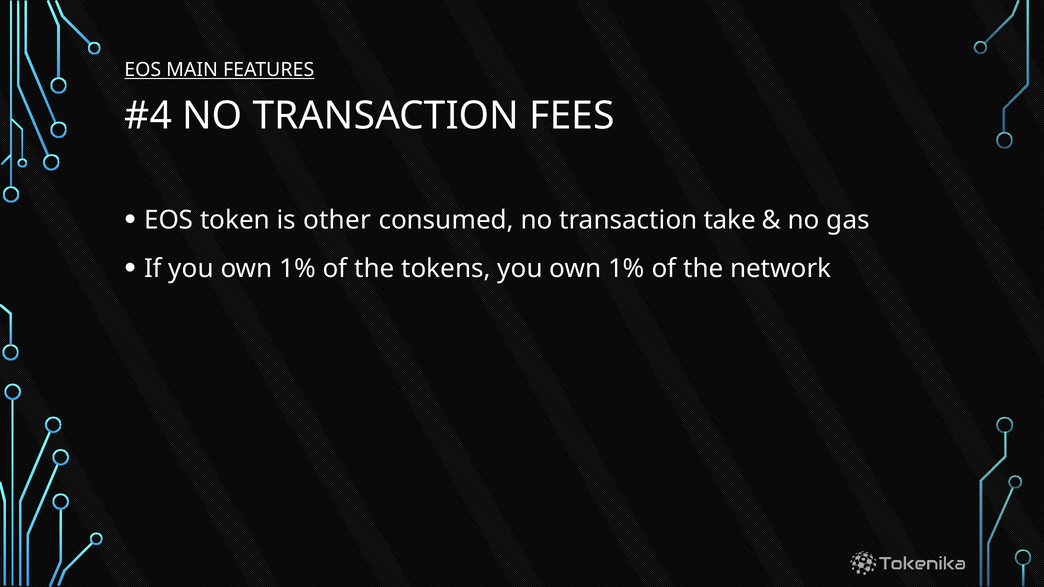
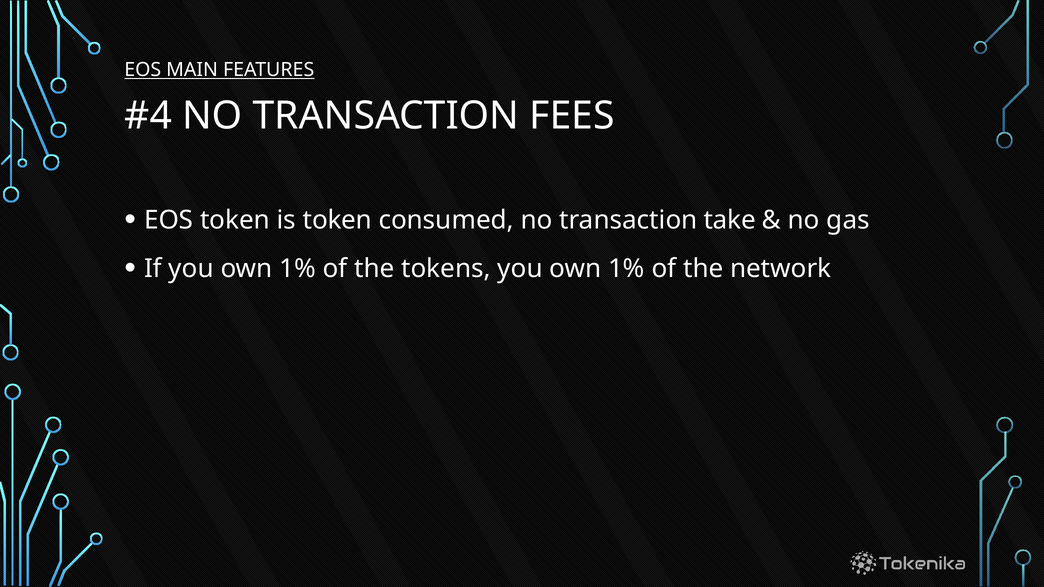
is other: other -> token (337, 220)
